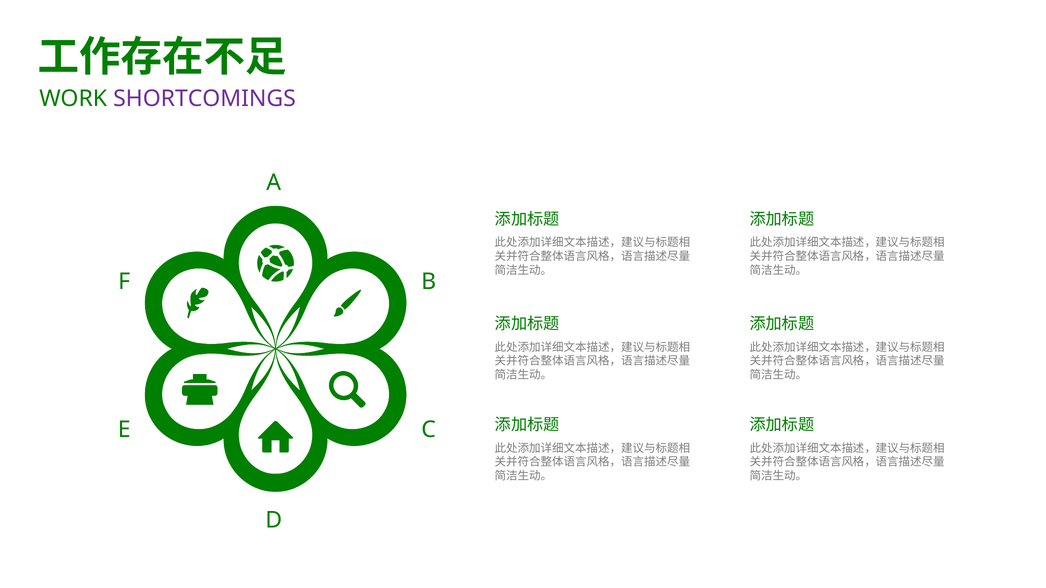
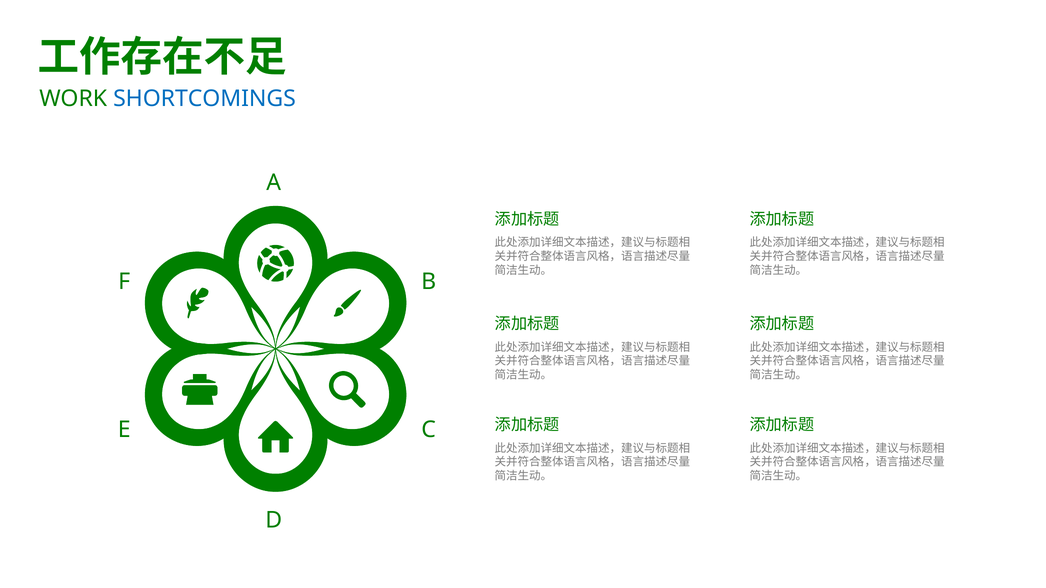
SHORTCOMINGS colour: purple -> blue (204, 99)
